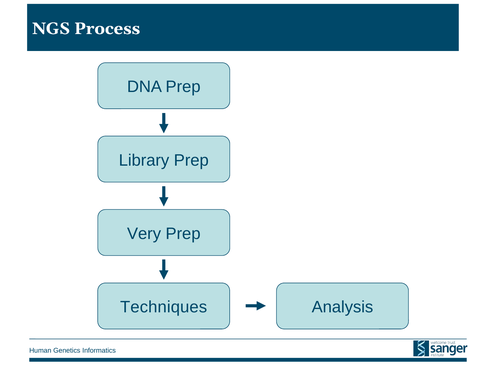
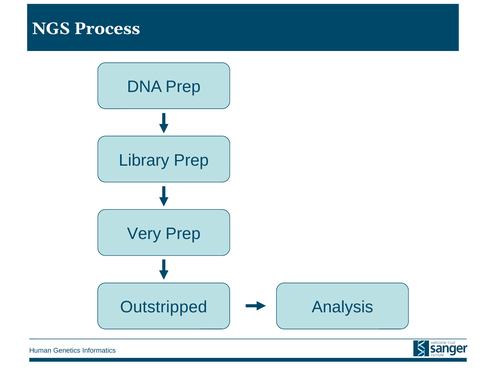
Techniques: Techniques -> Outstripped (164, 307)
